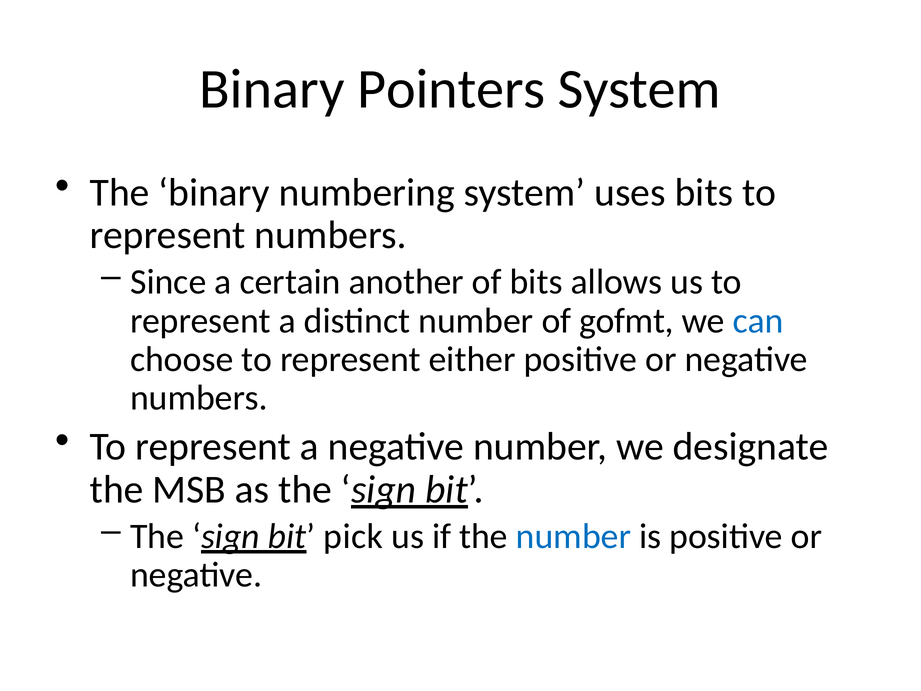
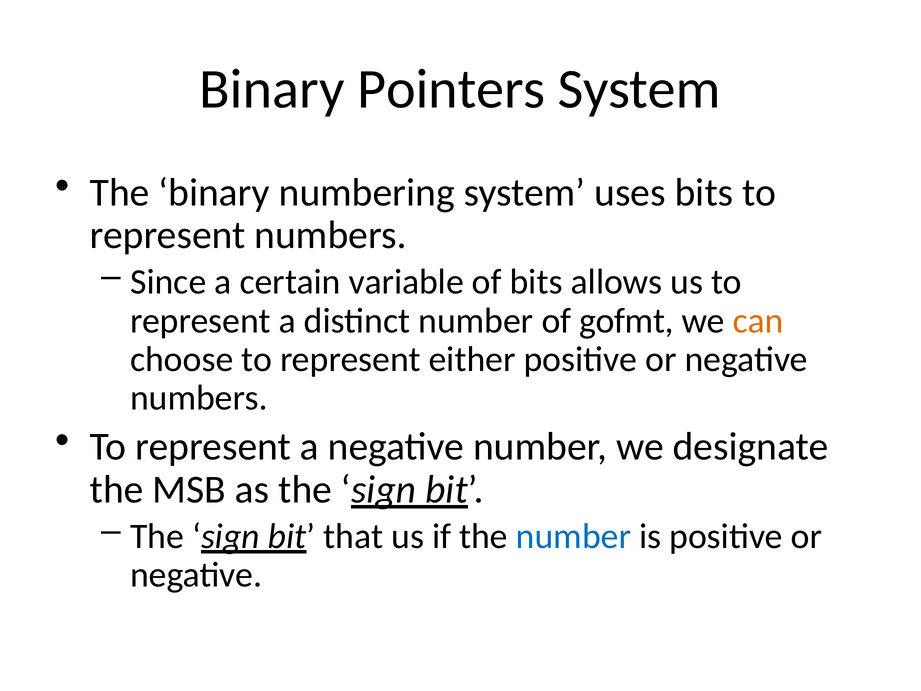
another: another -> variable (406, 282)
can colour: blue -> orange (758, 321)
pick: pick -> that (353, 536)
